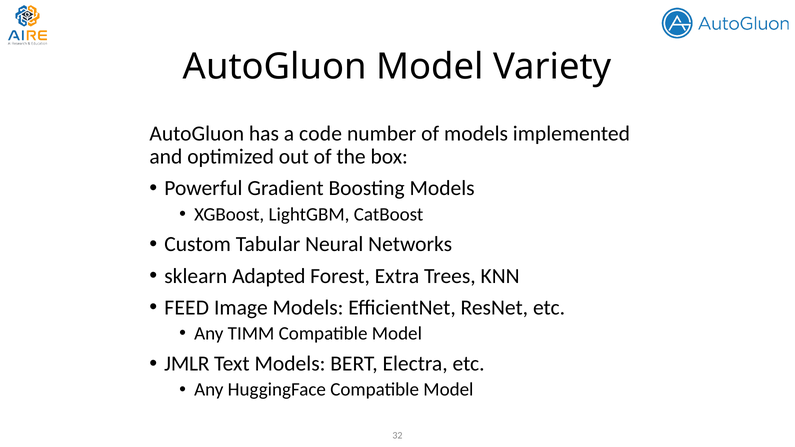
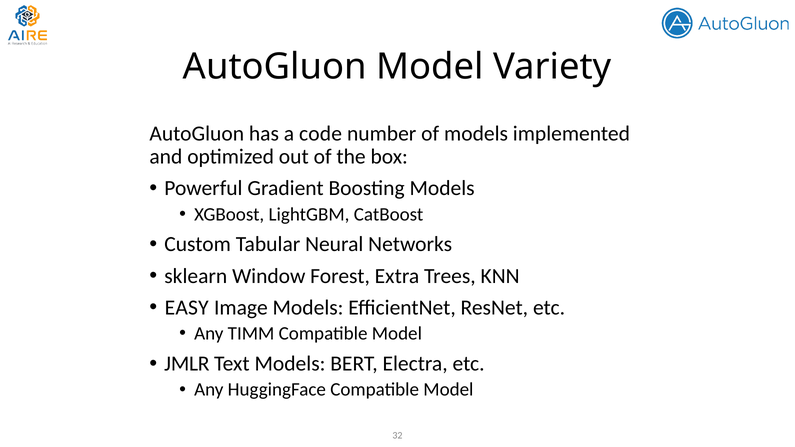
Adapted: Adapted -> Window (269, 276)
FEED: FEED -> EASY (187, 308)
